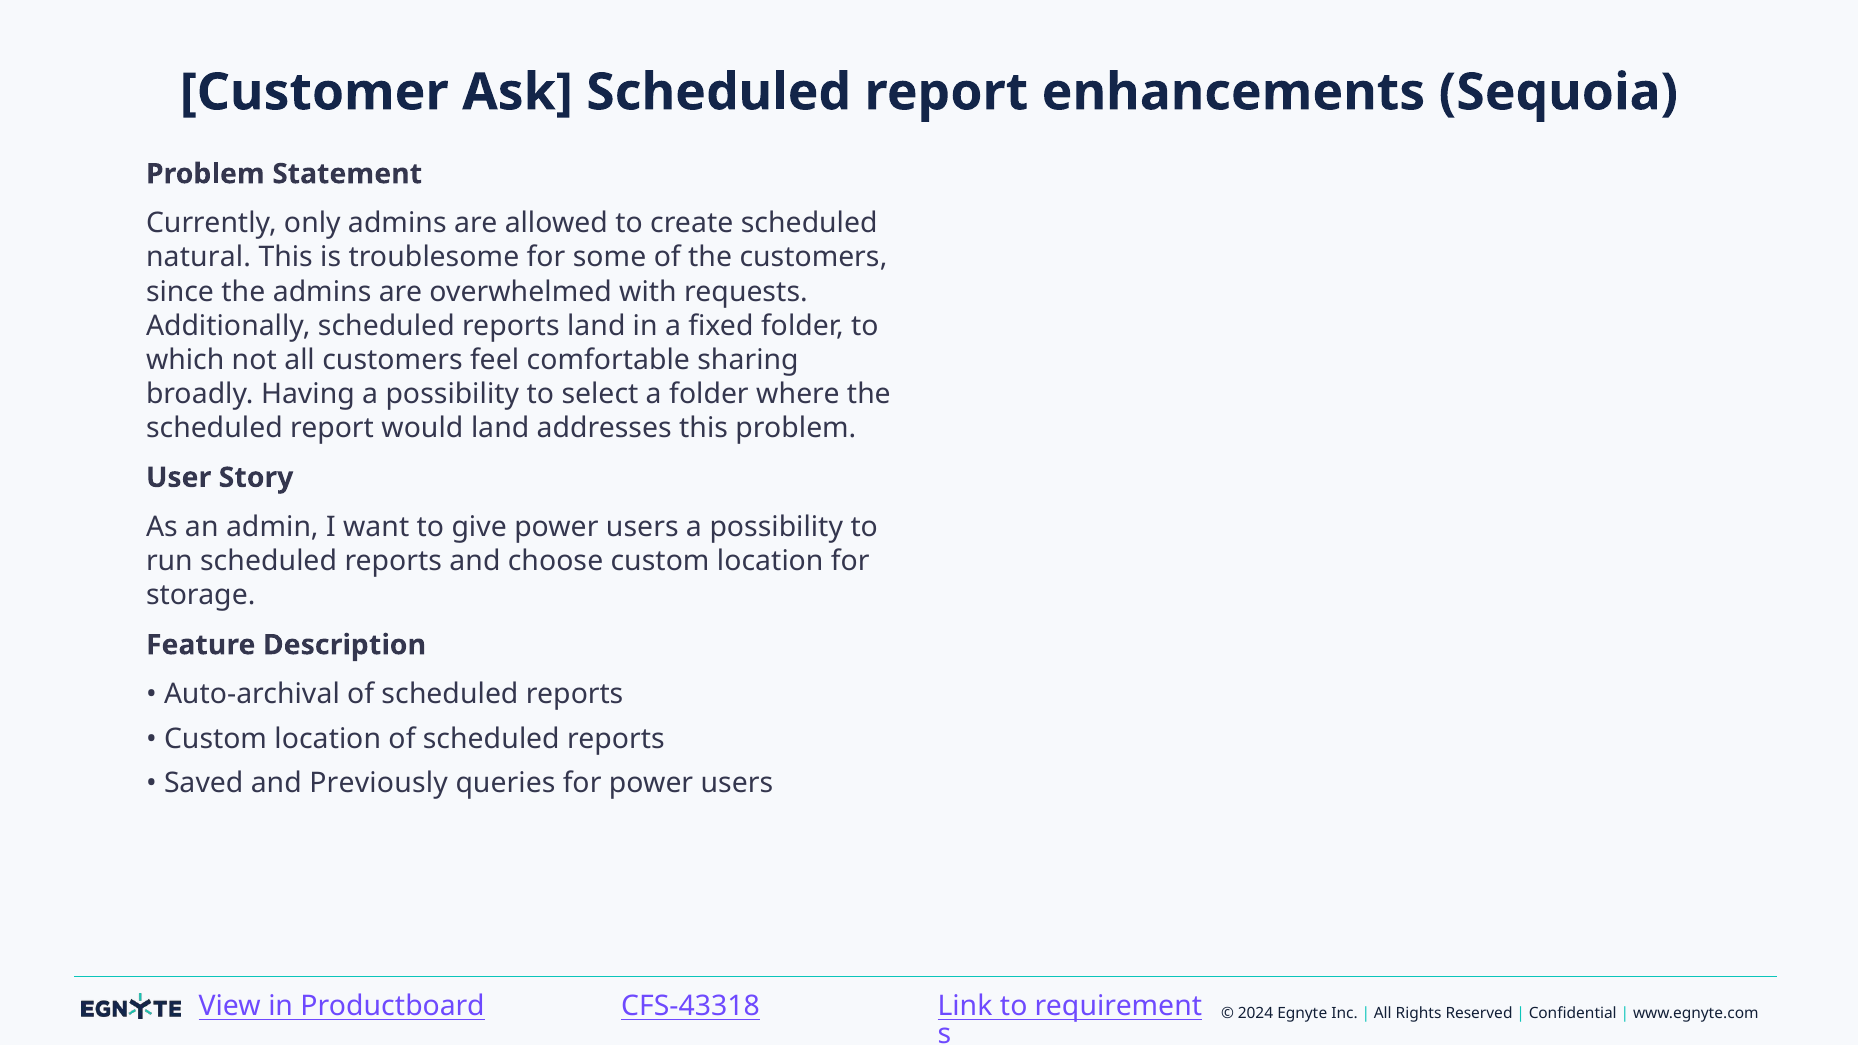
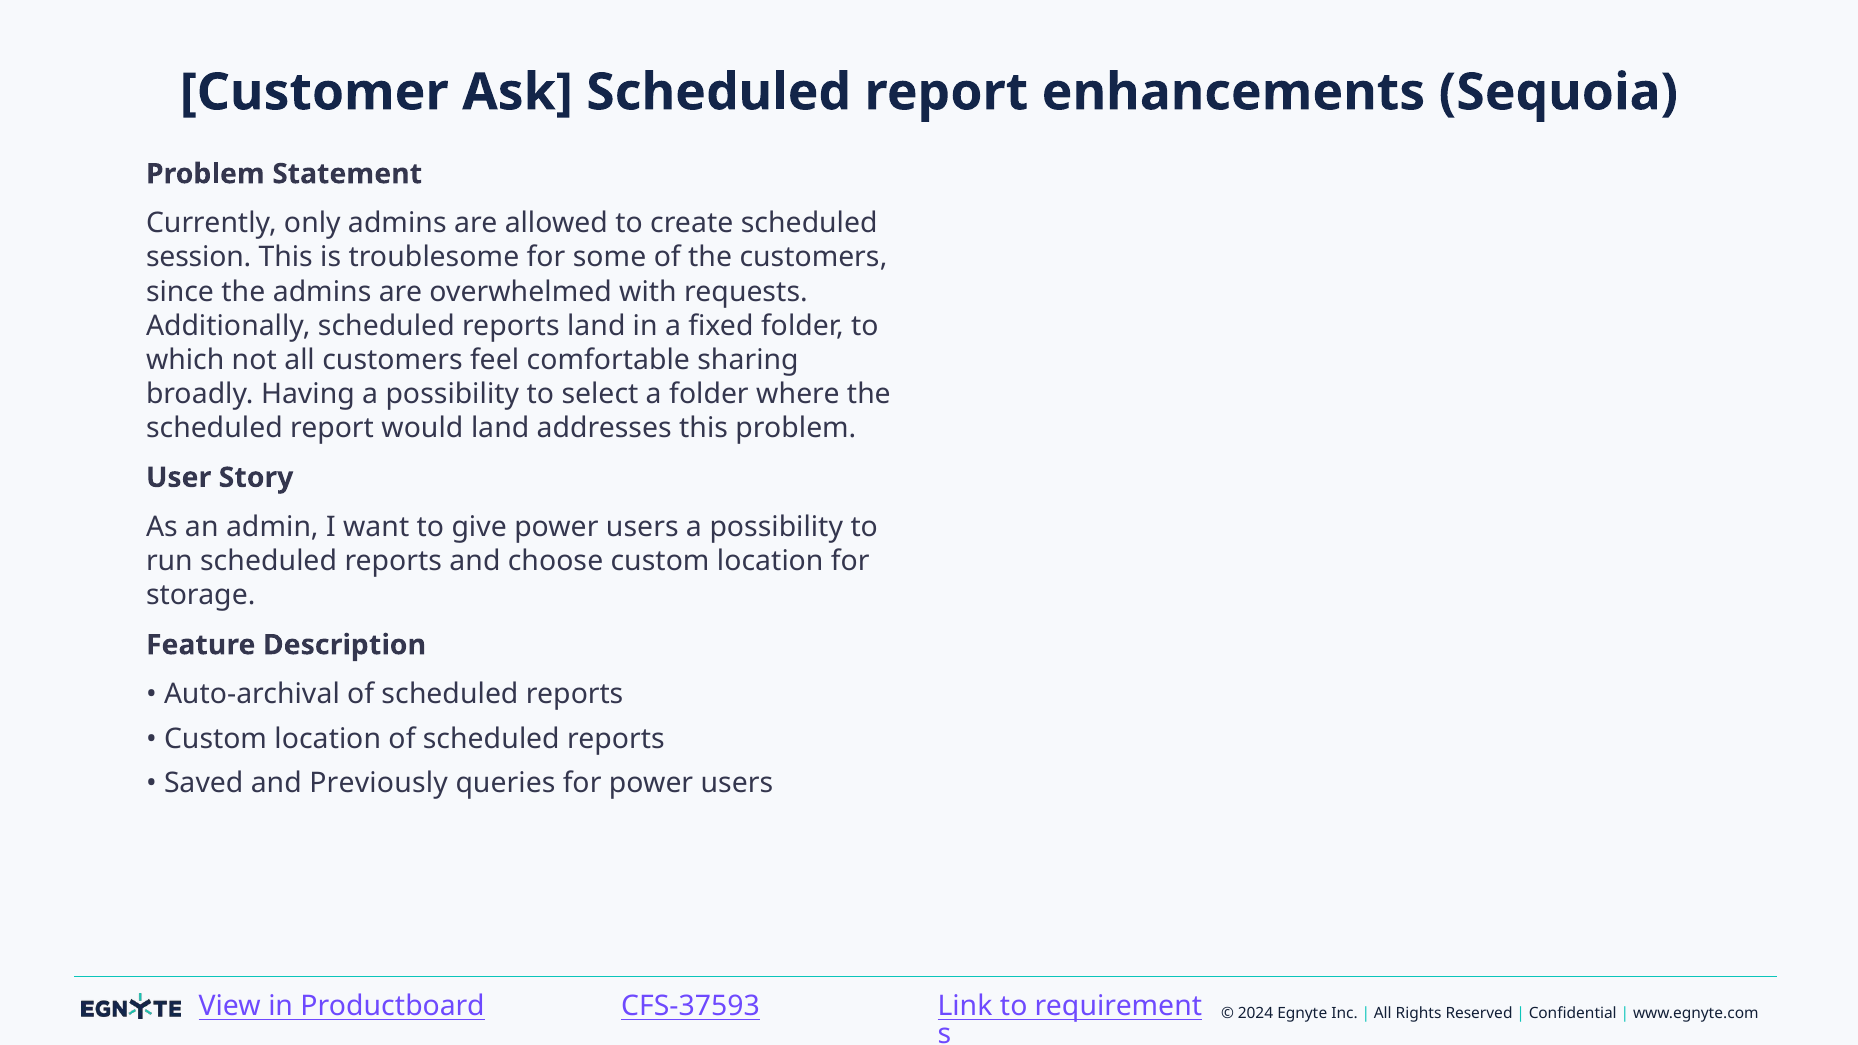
natural: natural -> session (199, 258)
CFS-43318: CFS-43318 -> CFS-37593 (690, 1007)
